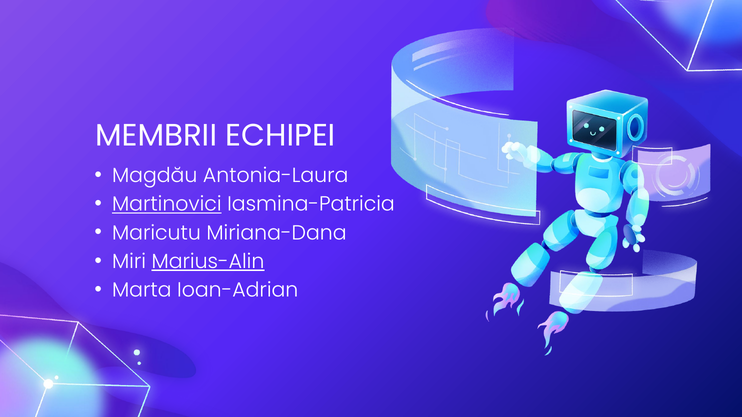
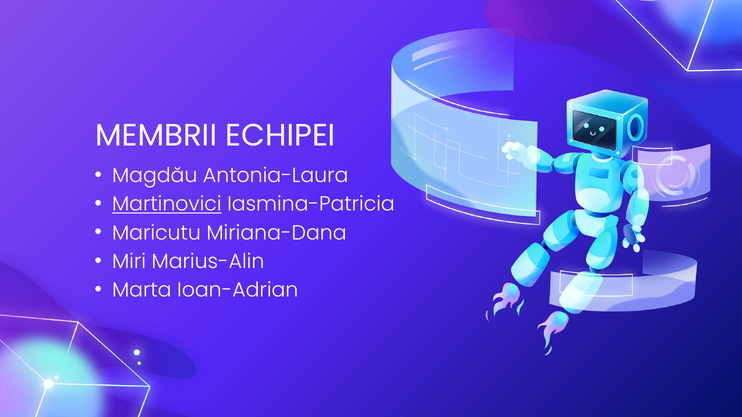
Marius-Alin underline: present -> none (208, 262)
